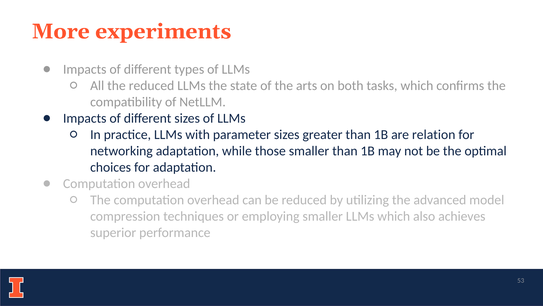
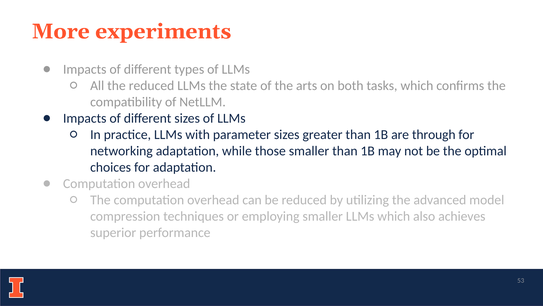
relation: relation -> through (434, 135)
